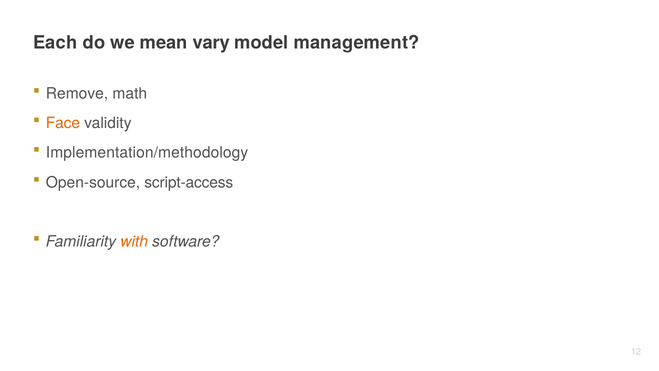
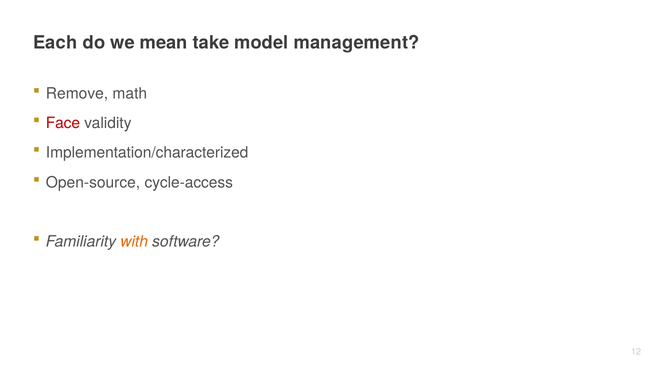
vary: vary -> take (211, 42)
Face colour: orange -> red (63, 123)
Implementation/methodology: Implementation/methodology -> Implementation/characterized (147, 153)
script-access: script-access -> cycle-access (189, 182)
